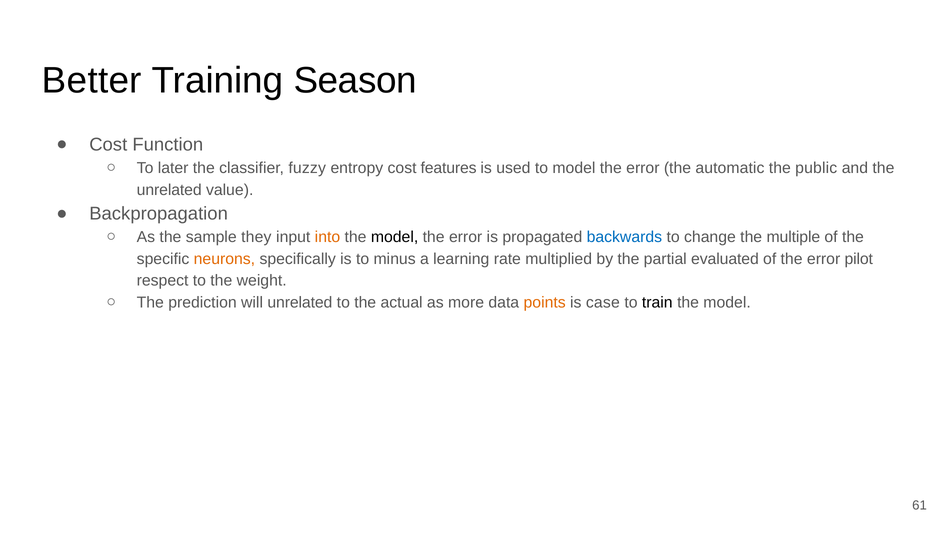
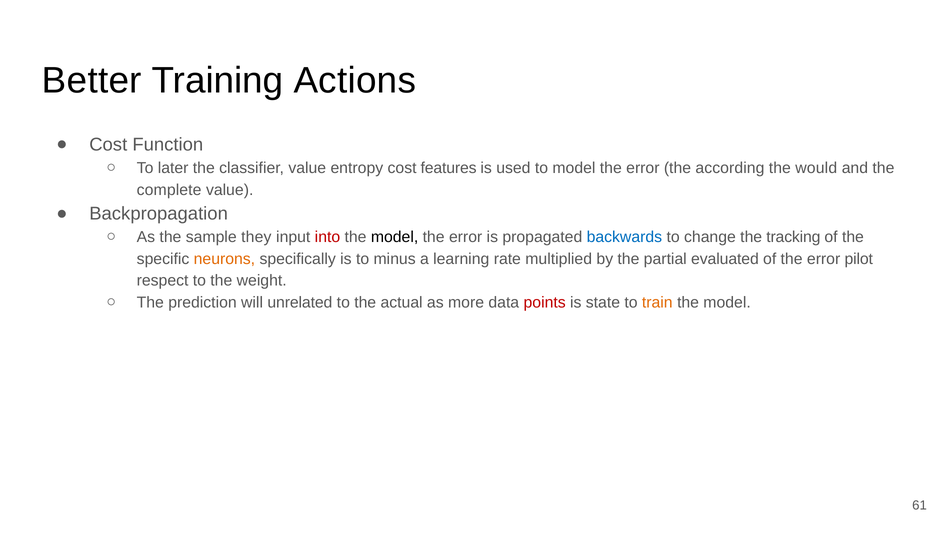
Season: Season -> Actions (355, 80)
classifier fuzzy: fuzzy -> value (307, 168)
automatic: automatic -> according (730, 168)
public: public -> would (816, 168)
unrelated: unrelated -> complete (169, 190)
into colour: orange -> red (327, 237)
multiple: multiple -> tracking (793, 237)
points colour: orange -> red (545, 302)
case: case -> state (603, 302)
train colour: black -> orange (657, 302)
